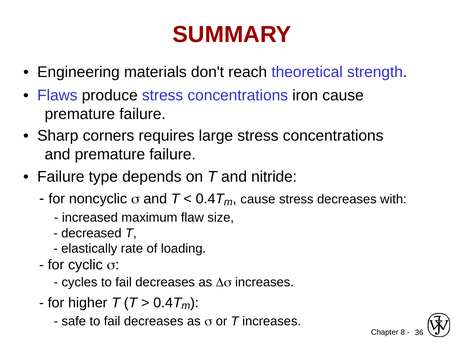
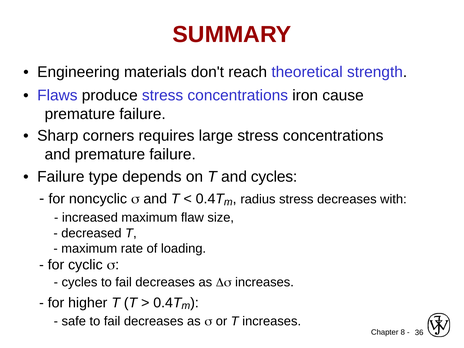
and nitride: nitride -> cycles (274, 177)
cause: cause -> radius (258, 199)
elastically: elastically -> maximum (89, 249)
